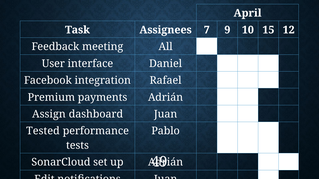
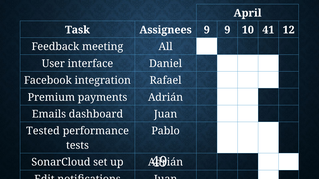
Assignees 7: 7 -> 9 (207, 30)
15: 15 -> 41 (268, 30)
Assign: Assign -> Emails (49, 114)
